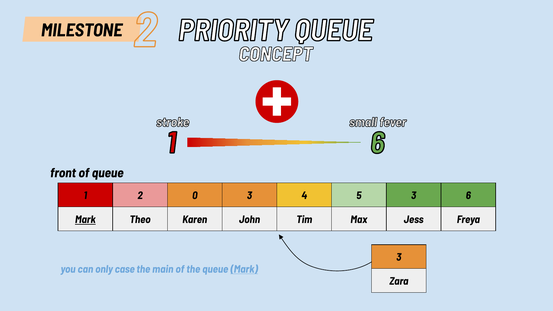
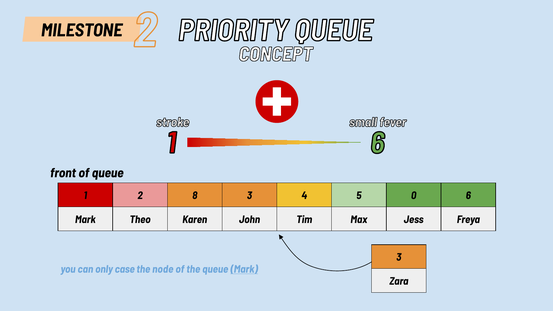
0: 0 -> 8 (195, 196)
5 3: 3 -> 0 (414, 196)
Mark underline: present -> none (85, 220)
main: main -> node (163, 269)
